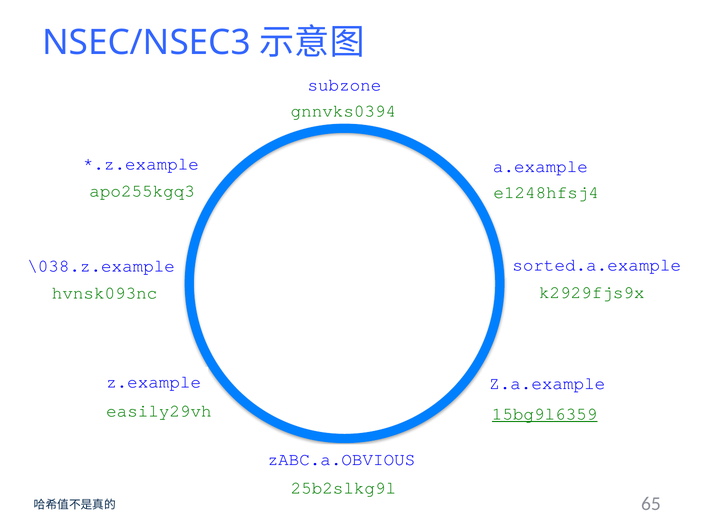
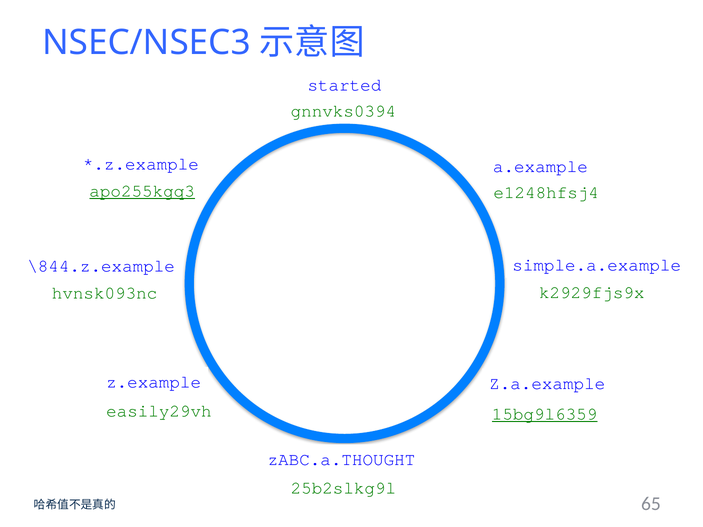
subzone: subzone -> started (344, 85)
apo255kgq3 underline: none -> present (142, 191)
sorted.a.example: sorted.a.example -> simple.a.example (597, 265)
\038.z.example: \038.z.example -> \844.z.example (101, 266)
zABC.a.OBVIOUS: zABC.a.OBVIOUS -> zABC.a.THOUGHT (341, 460)
